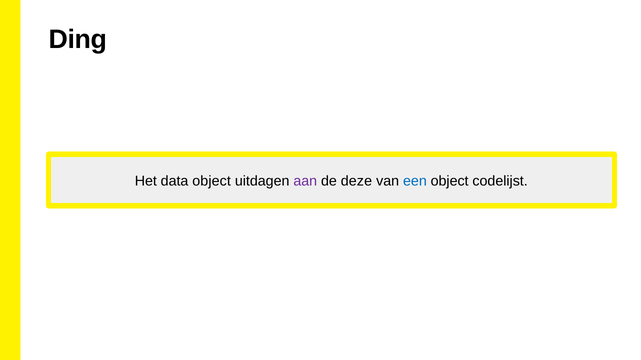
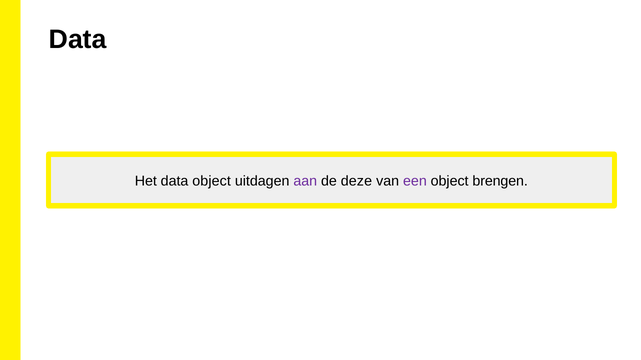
Ding: Ding -> Data (78, 39)
een colour: blue -> purple (415, 181)
codelijst: codelijst -> brengen (500, 181)
